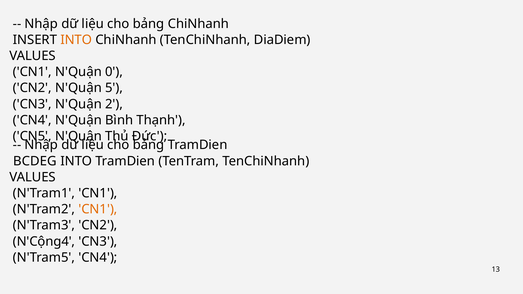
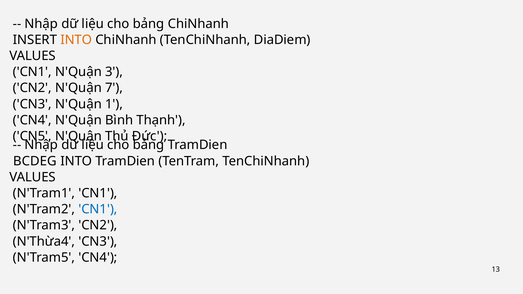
0: 0 -> 3 (114, 72)
5: 5 -> 7 (114, 88)
2: 2 -> 1 (114, 104)
CN1 colour: orange -> blue (98, 209)
N'Cộng4: N'Cộng4 -> N'Thừa4 (44, 242)
